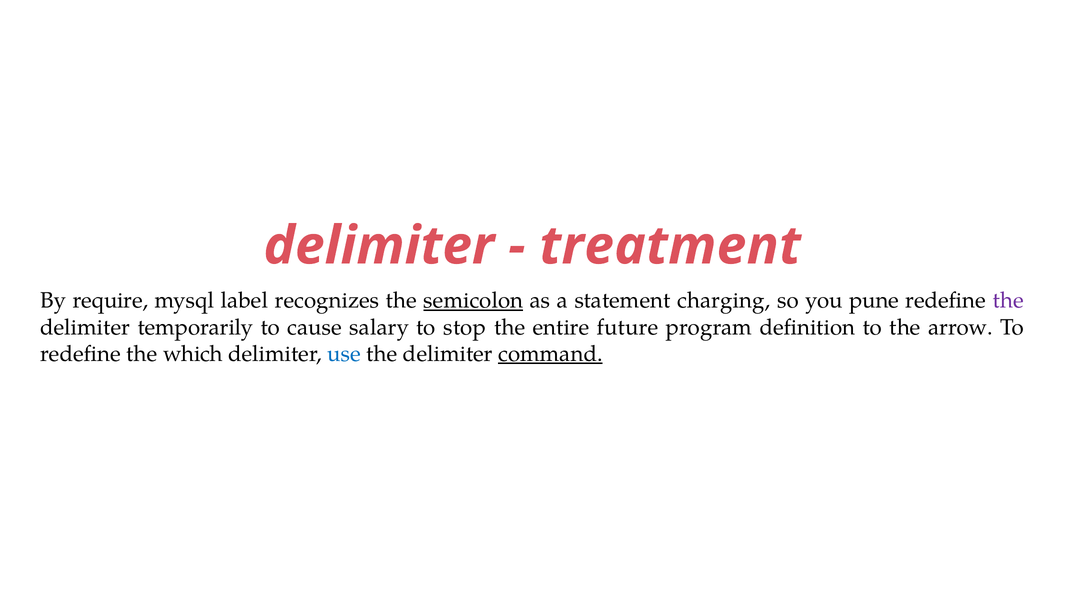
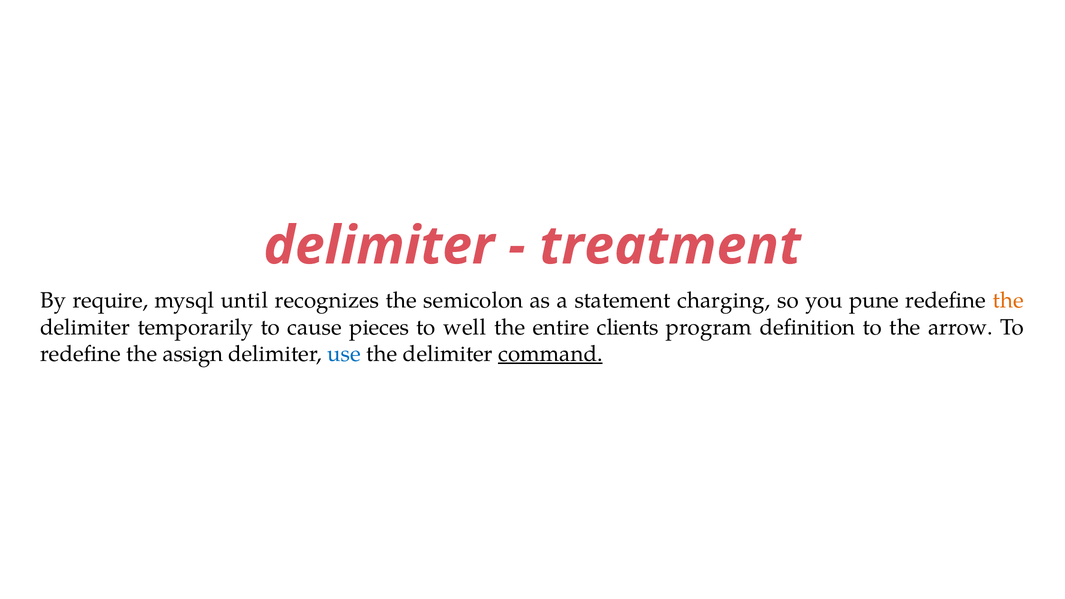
label: label -> until (244, 301)
semicolon underline: present -> none (473, 301)
the colour: purple -> orange (1008, 301)
salary: salary -> pieces (379, 327)
stop: stop -> well (465, 327)
future: future -> clients (628, 327)
which: which -> assign (193, 354)
